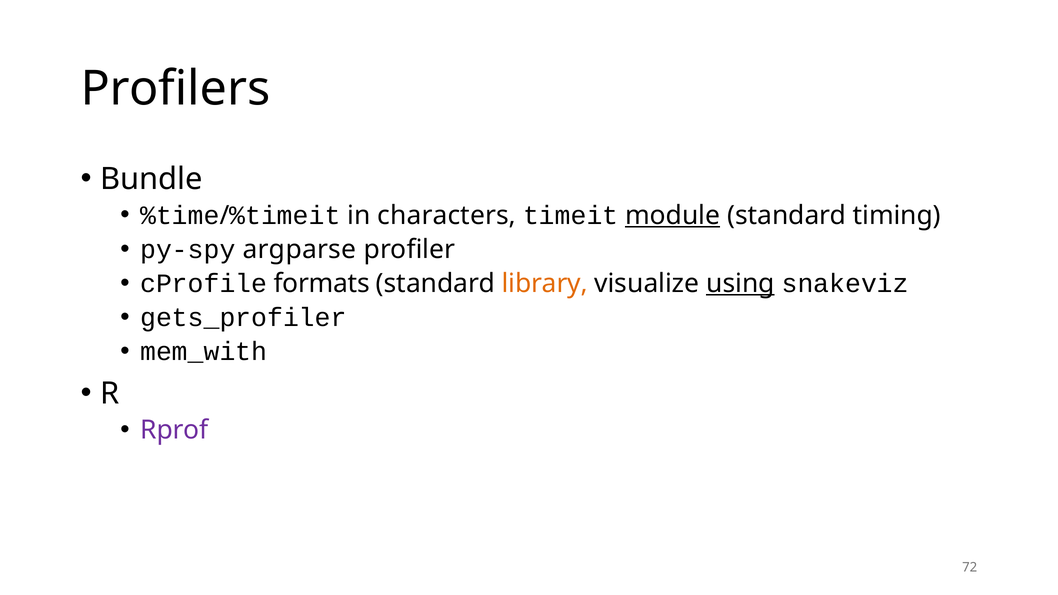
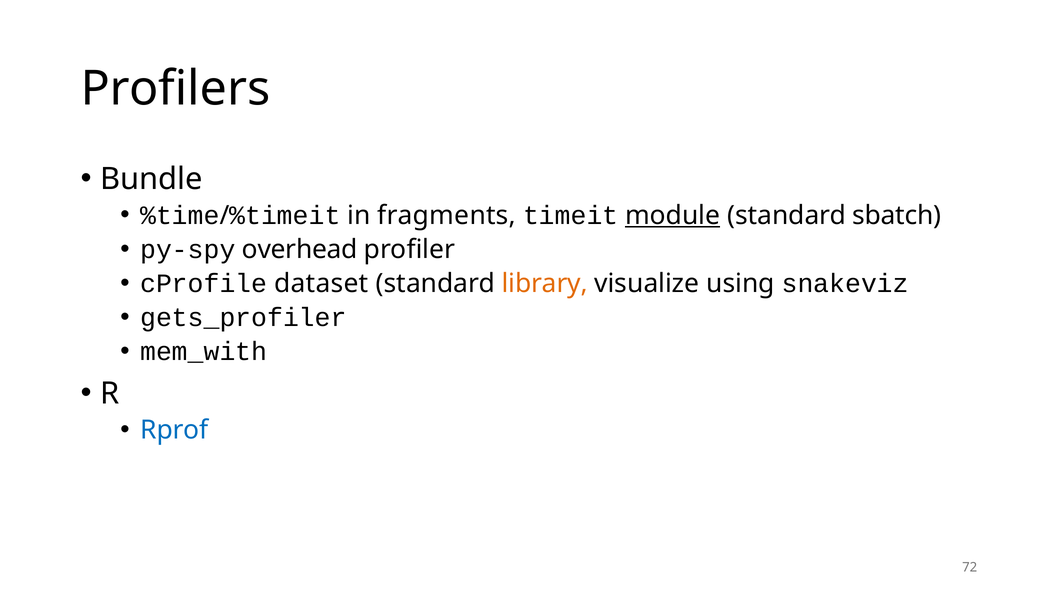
characters: characters -> fragments (447, 215)
timing: timing -> sbatch (897, 215)
argparse: argparse -> overhead (300, 249)
formats: formats -> dataset (321, 283)
using underline: present -> none (740, 283)
Rprof colour: purple -> blue (174, 430)
